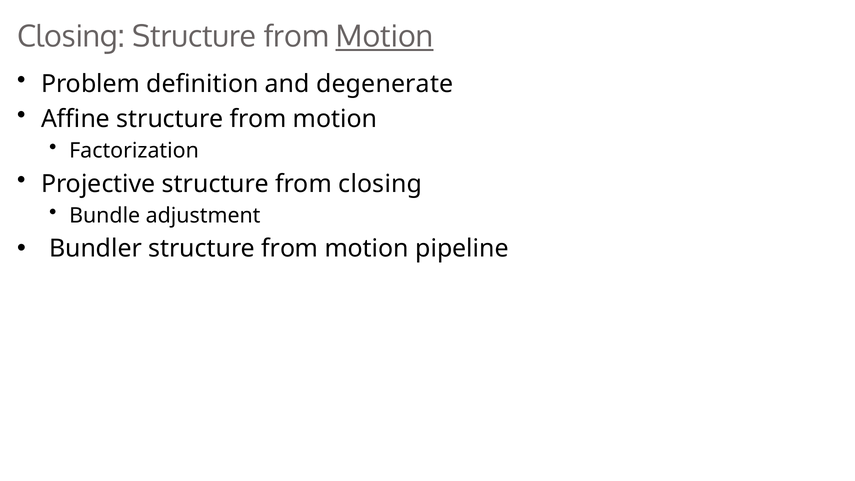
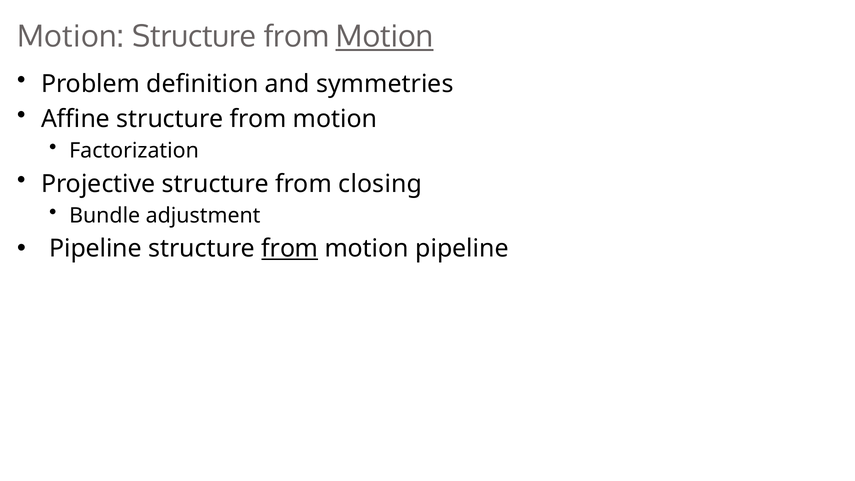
Closing: Closing -> Motion (71, 37)
degenerate: degenerate -> symmetries (385, 84)
Bundler: Bundler -> Pipeline (96, 249)
from underline: none -> present (290, 249)
